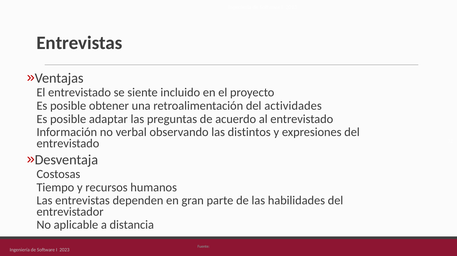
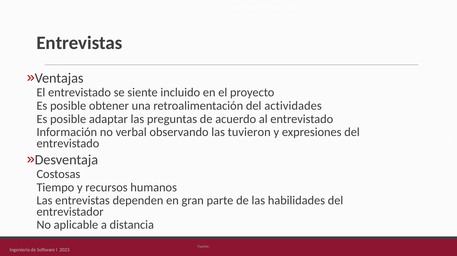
distintos: distintos -> tuvieron (249, 132)
